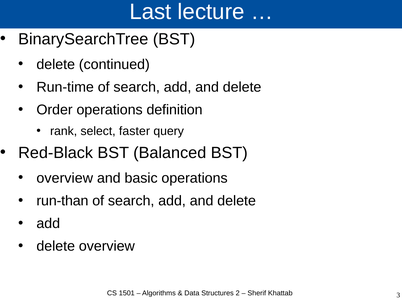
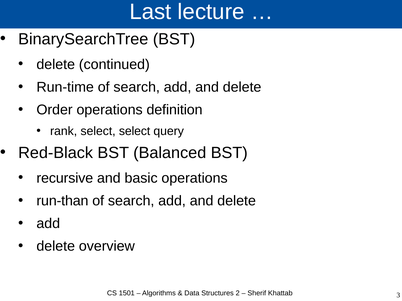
select faster: faster -> select (135, 132)
overview: overview -> recursive (65, 178)
